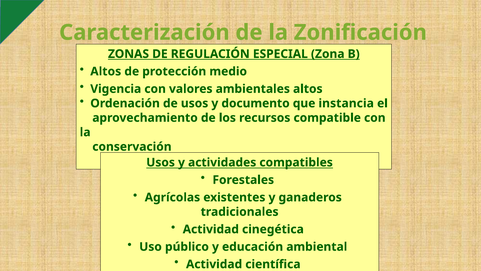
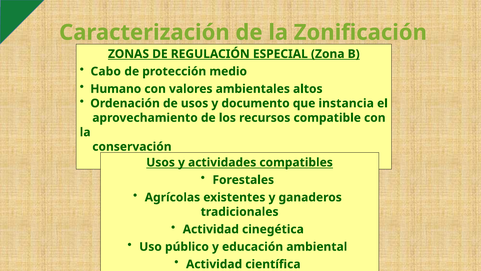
Altos: Altos -> Cabo (106, 71)
Vigencia: Vigencia -> Humano (116, 89)
